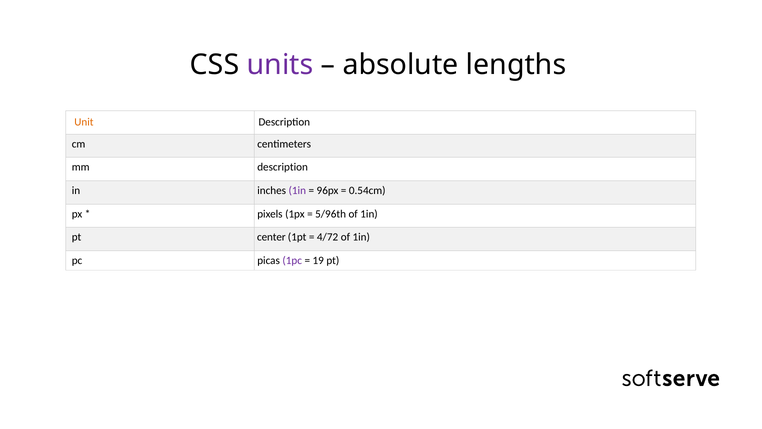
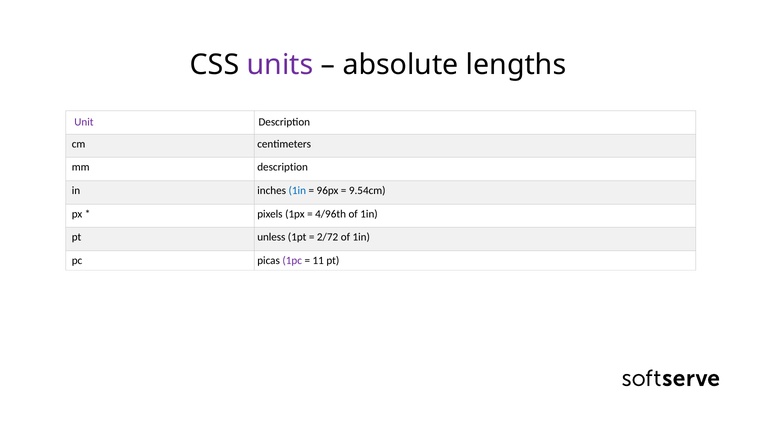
Unit colour: orange -> purple (84, 122)
1in colour: purple -> blue (297, 190)
0.54cm: 0.54cm -> 9.54cm (367, 190)
5/96th: 5/96th -> 4/96th (331, 214)
center: center -> unless (271, 237)
4/72: 4/72 -> 2/72 (328, 237)
19: 19 -> 11 (318, 260)
